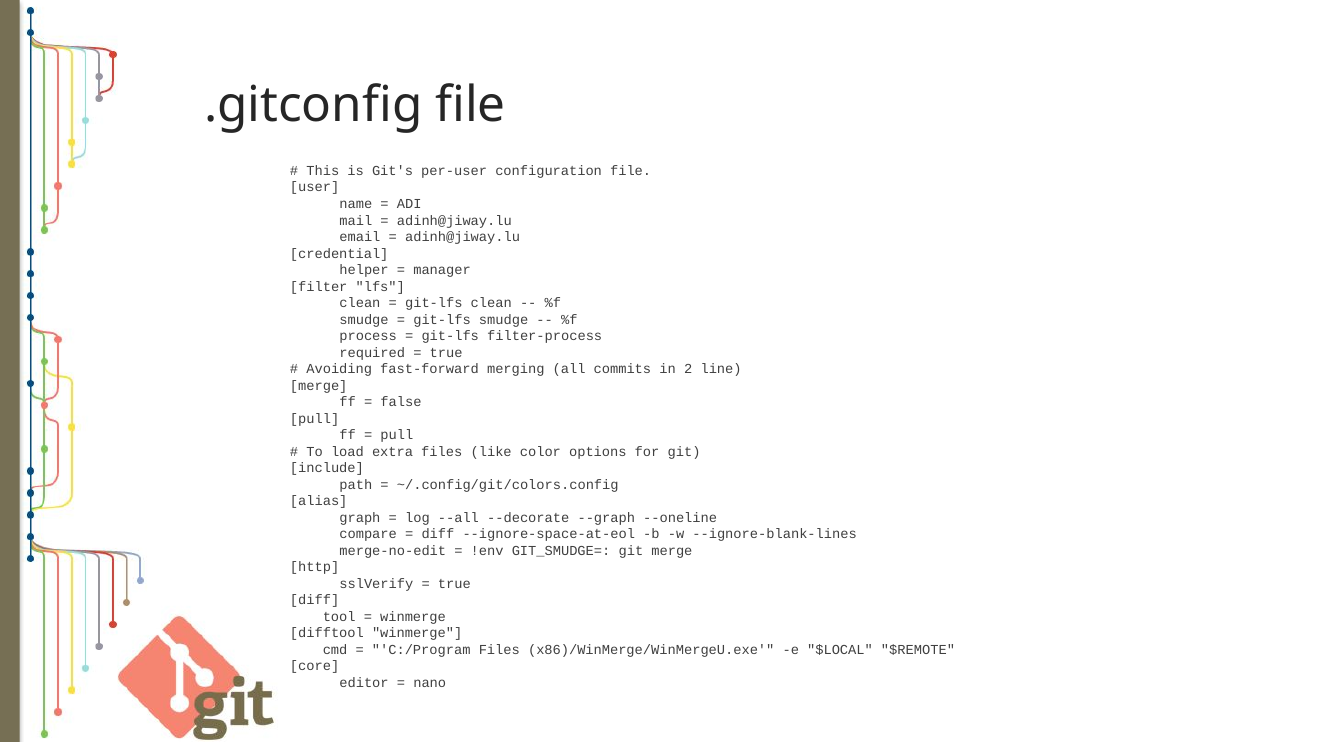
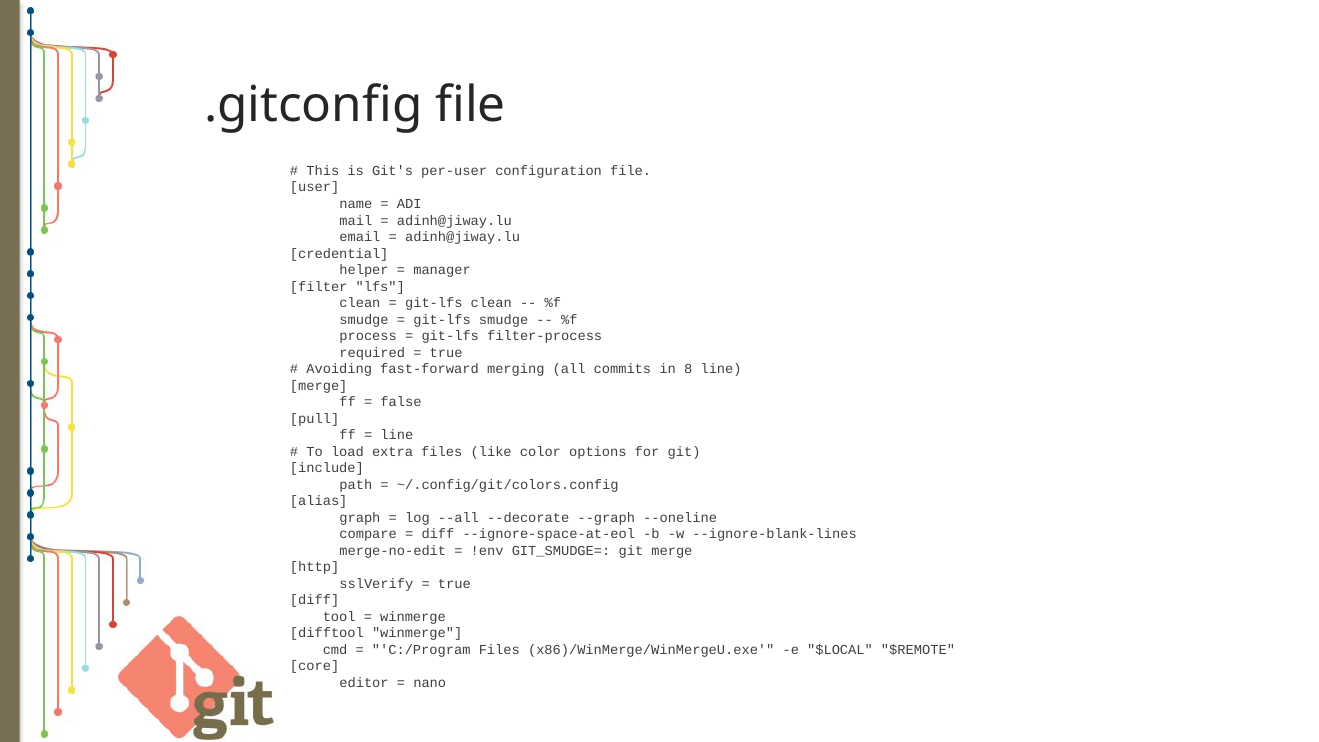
2: 2 -> 8 (688, 369)
pull: pull -> line (397, 435)
